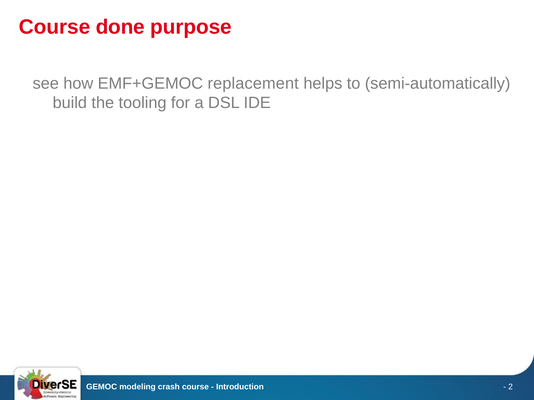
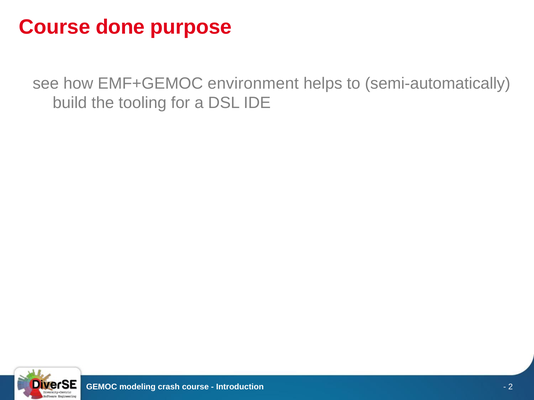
replacement: replacement -> environment (253, 83)
